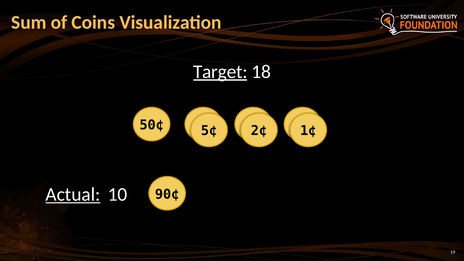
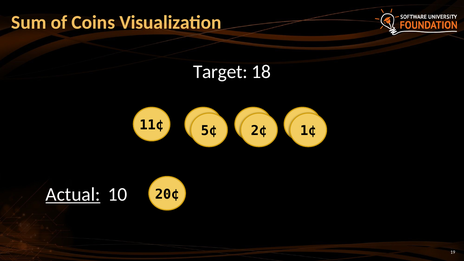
Target underline: present -> none (220, 72)
50¢: 50¢ -> 11¢ (152, 125)
90¢: 90¢ -> 20¢ (167, 194)
